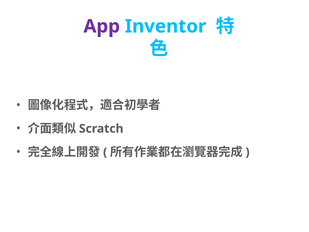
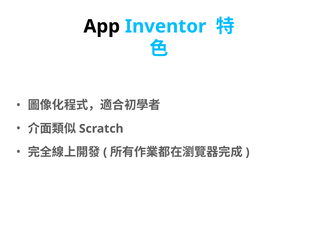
App colour: purple -> black (102, 26)
